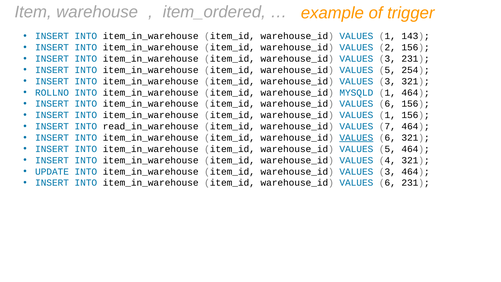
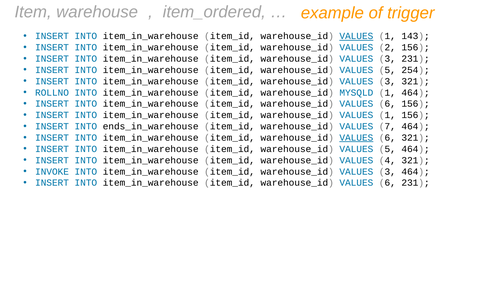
VALUES underline: none -> present (356, 36)
read_in_warehouse: read_in_warehouse -> ends_in_warehouse (151, 126)
UPDATE: UPDATE -> INVOKE (52, 171)
